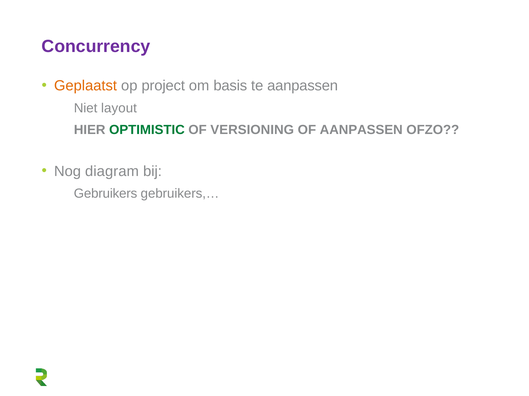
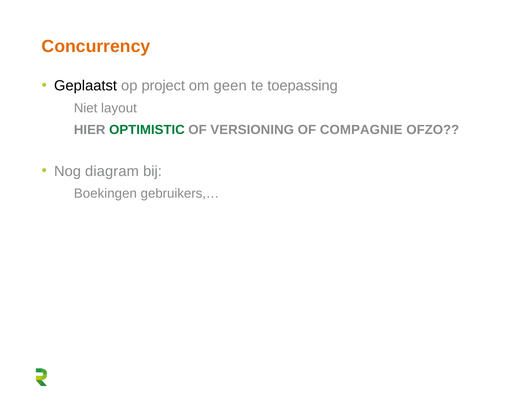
Concurrency colour: purple -> orange (96, 46)
Geplaatst colour: orange -> black (86, 86)
basis: basis -> geen (230, 86)
te aanpassen: aanpassen -> toepassing (303, 86)
OF AANPASSEN: AANPASSEN -> COMPAGNIE (361, 130)
Gebruikers: Gebruikers -> Boekingen (105, 194)
